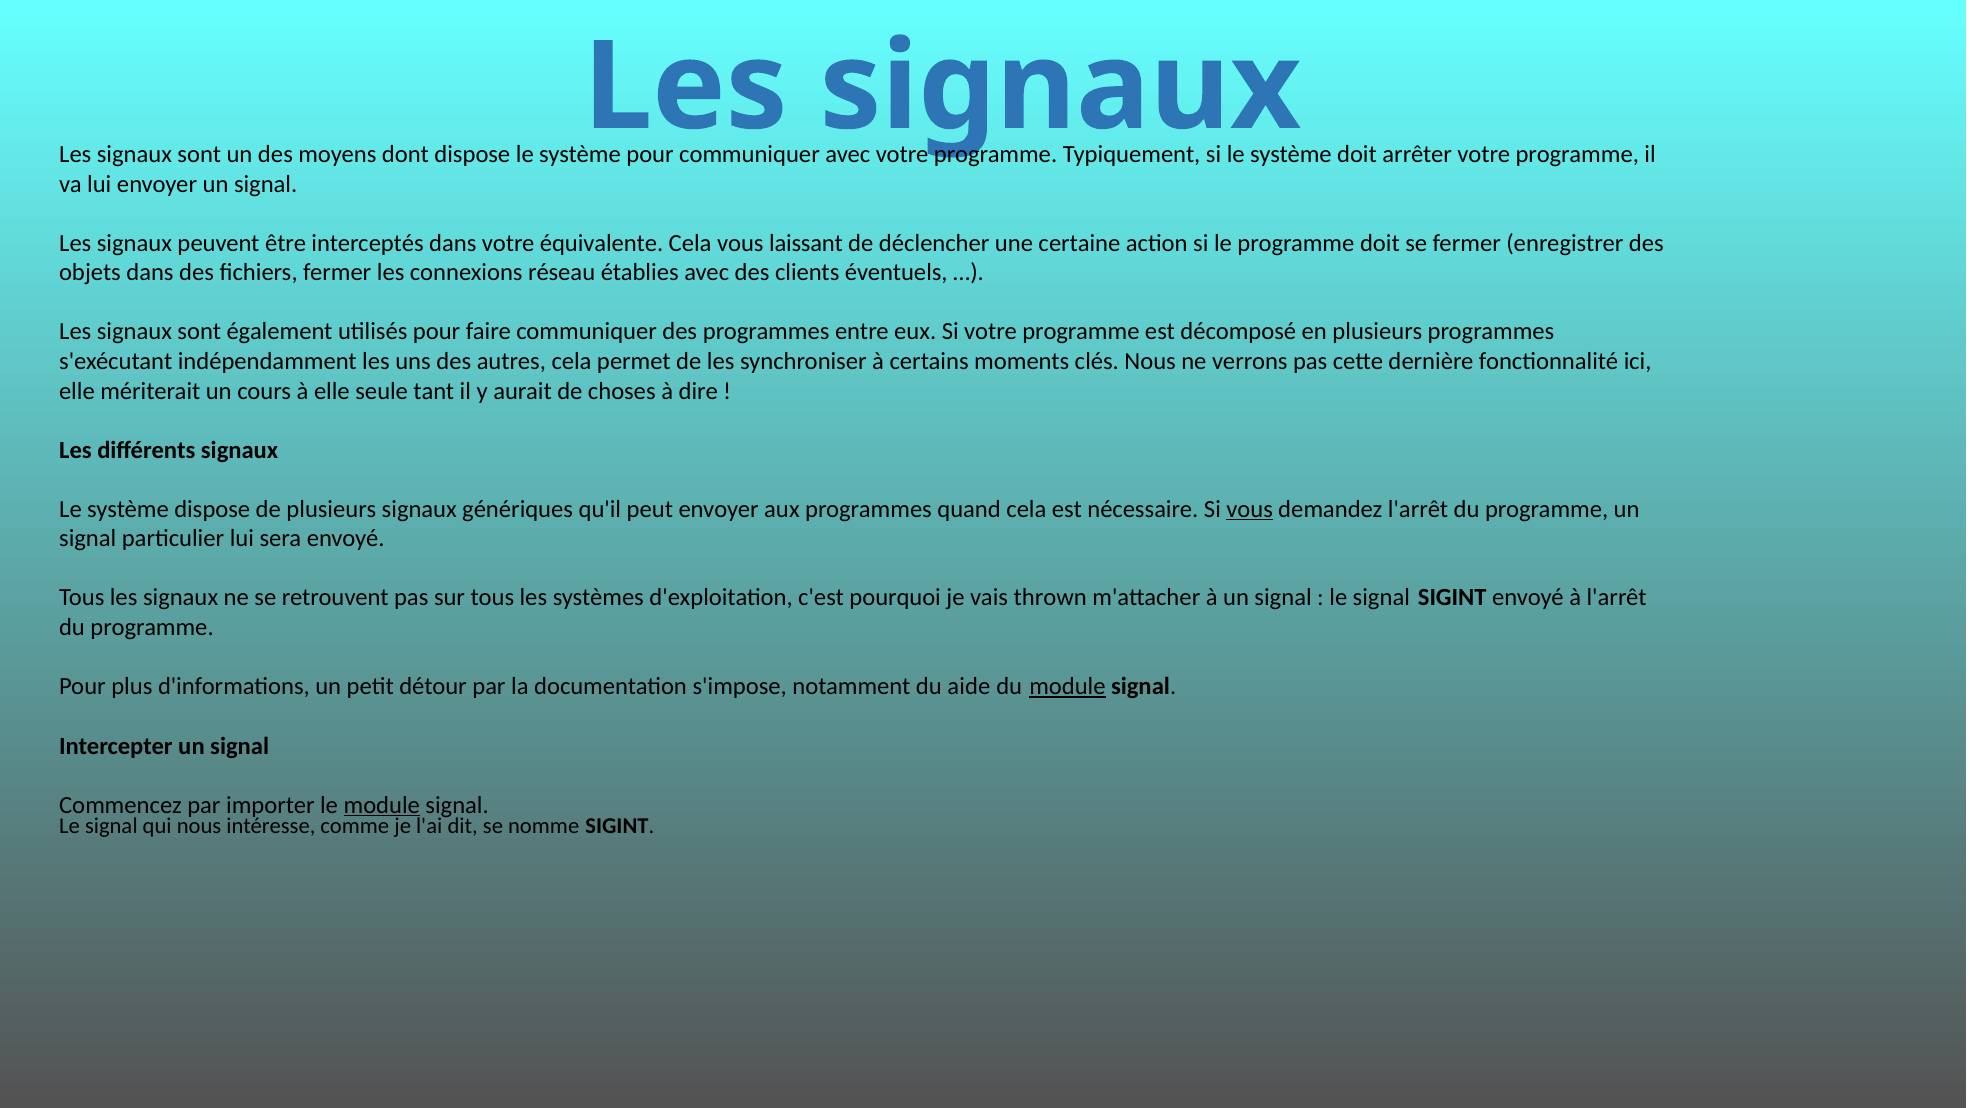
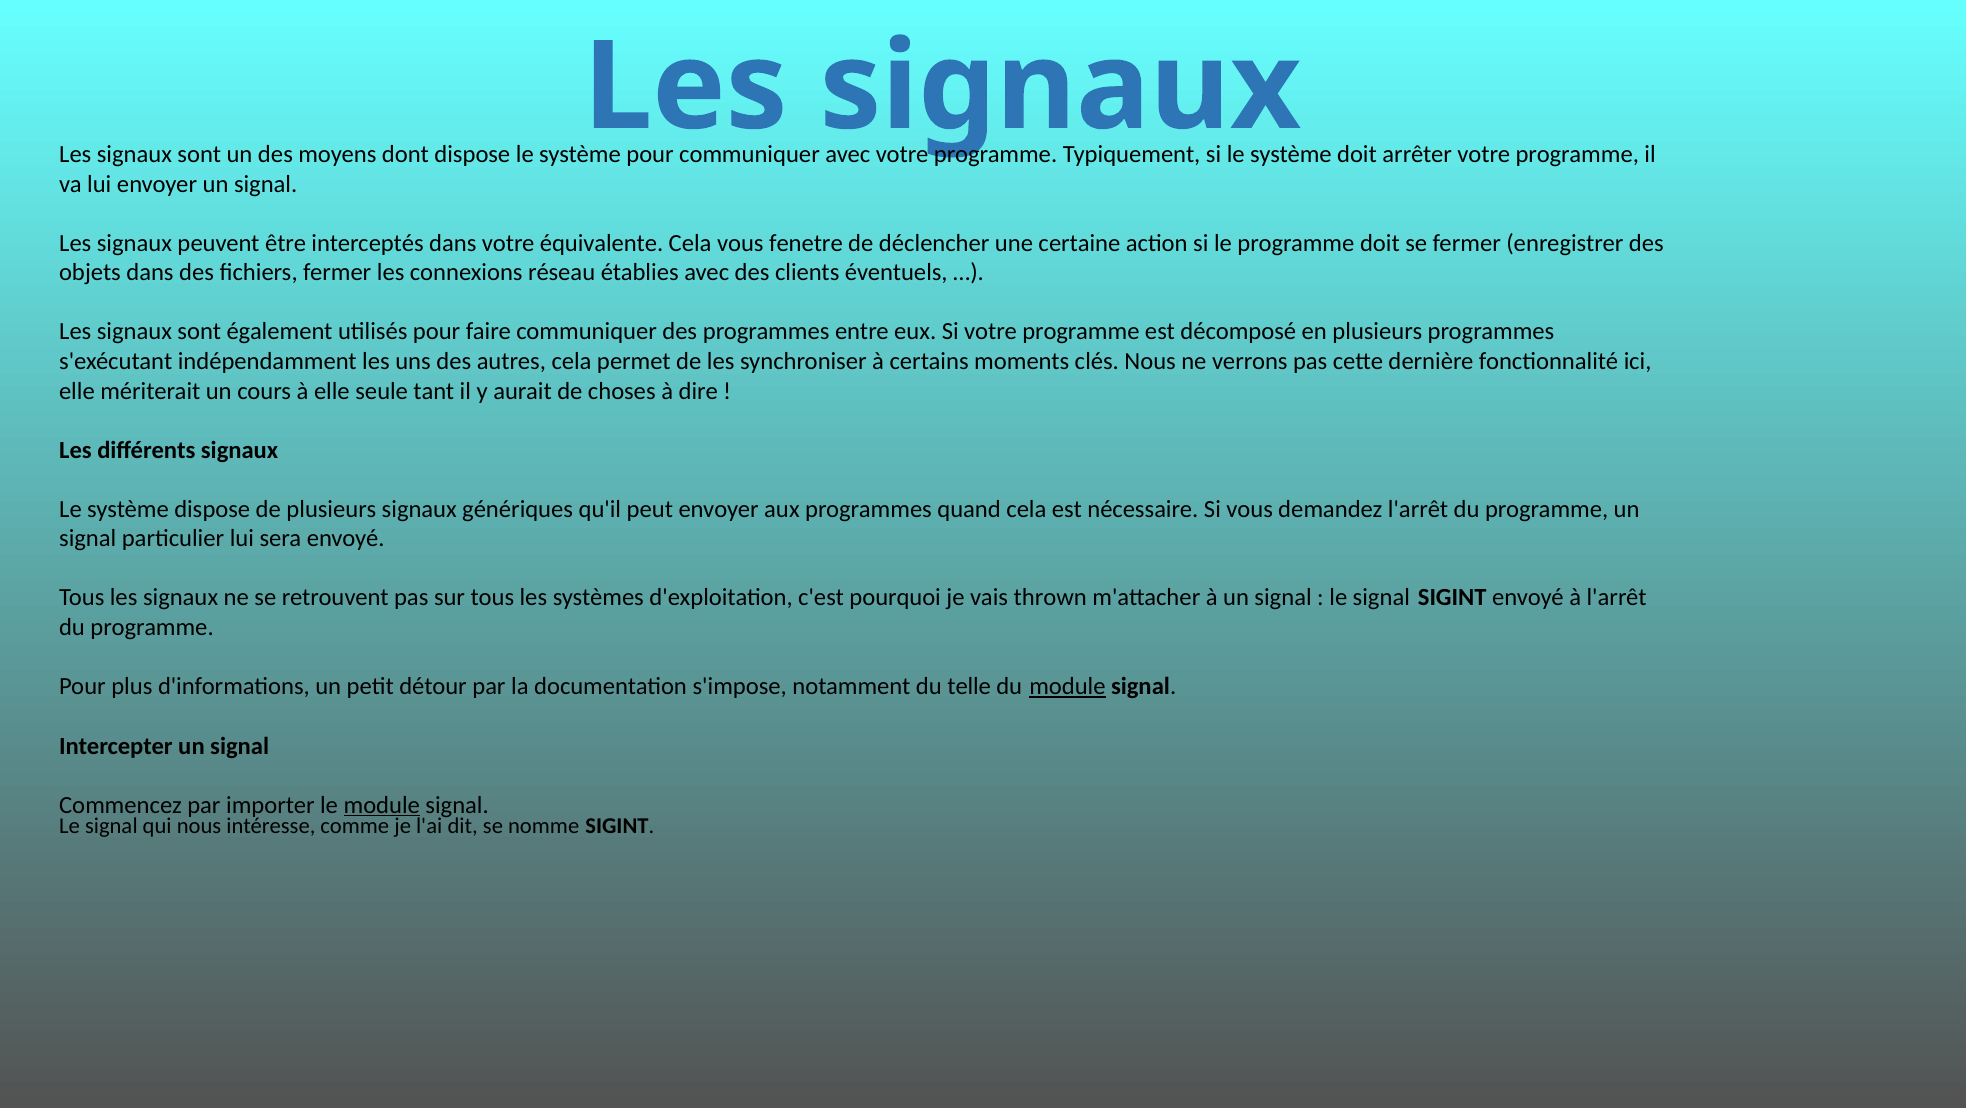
laissant: laissant -> fenetre (806, 243)
vous underline: present -> none (1250, 509)
aide: aide -> telle (969, 687)
